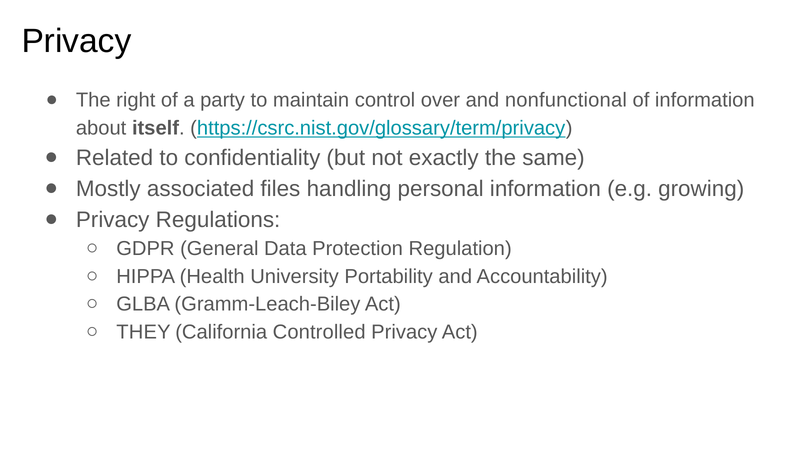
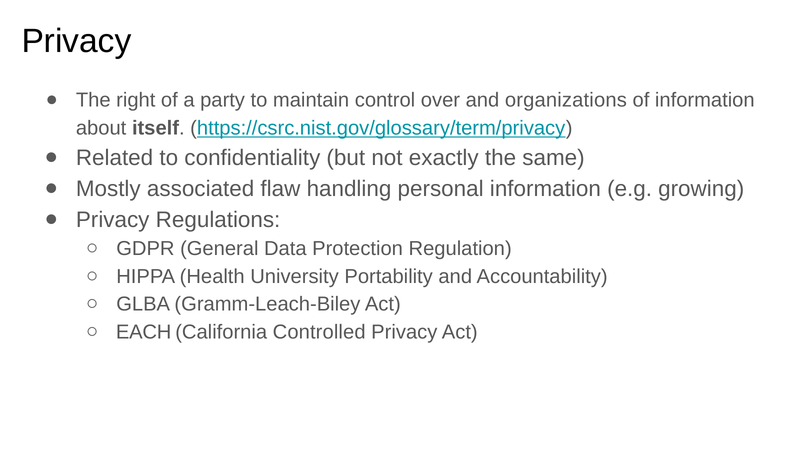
nonfunctional: nonfunctional -> organizations (566, 100)
files: files -> flaw (280, 189)
THEY: THEY -> EACH (144, 332)
